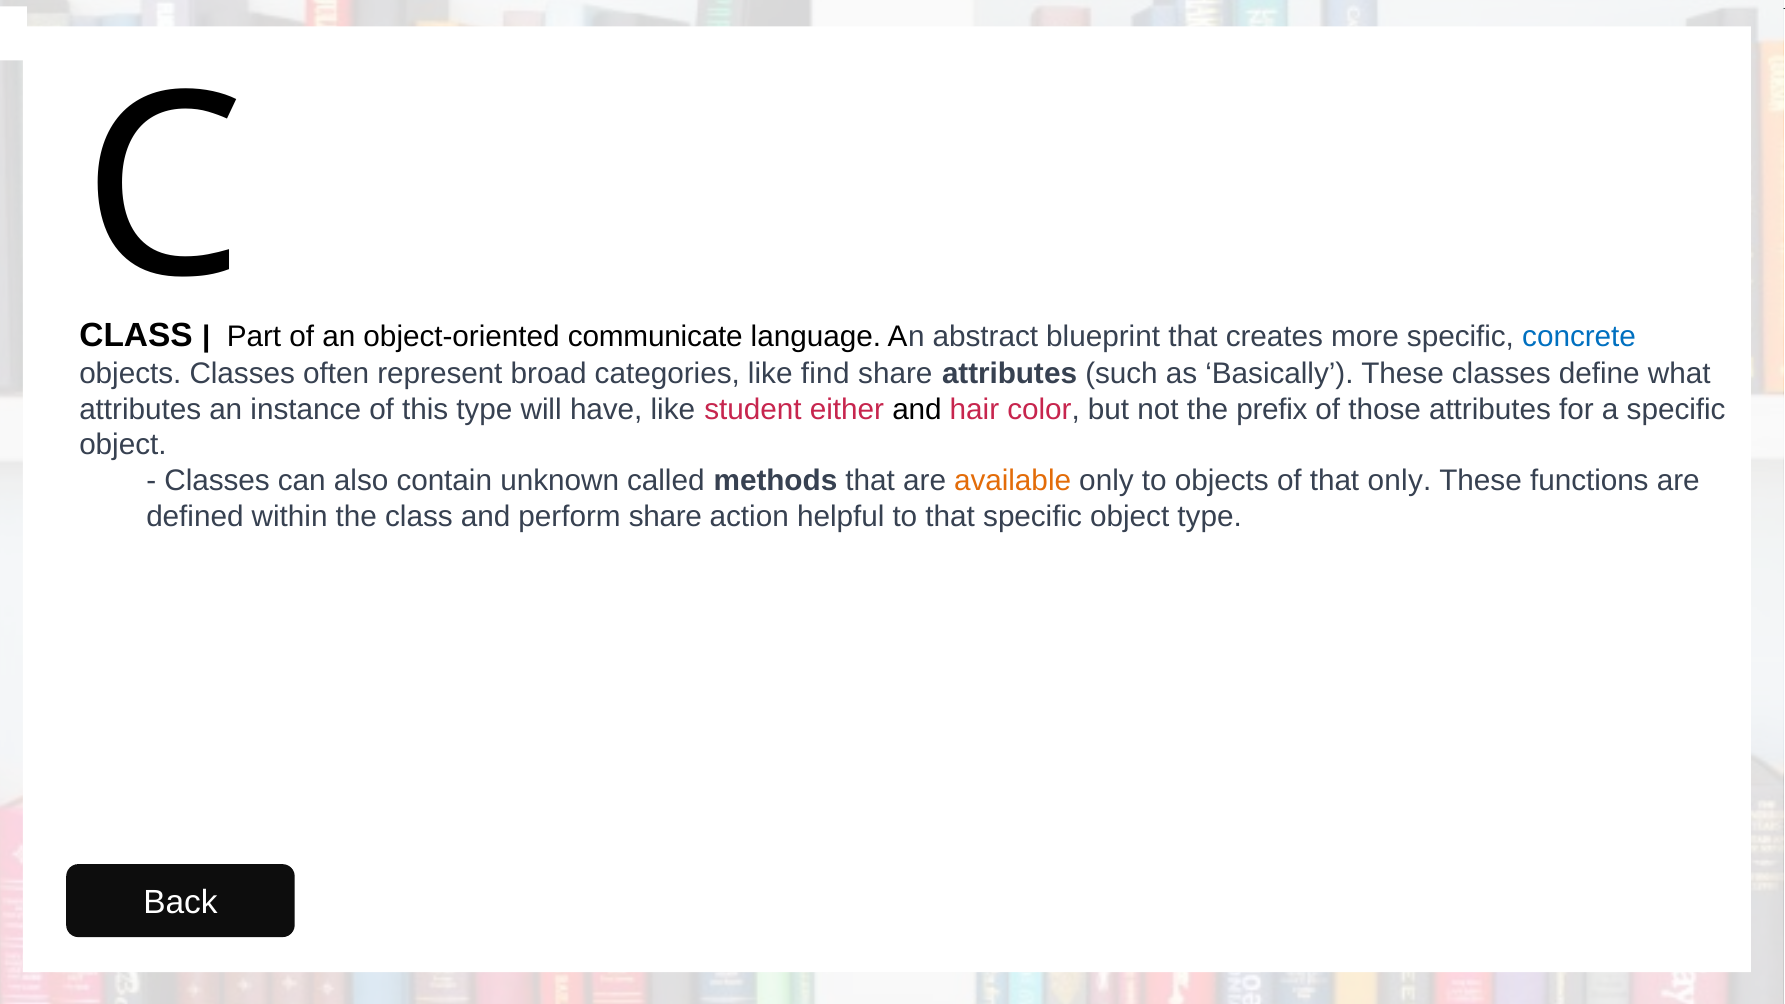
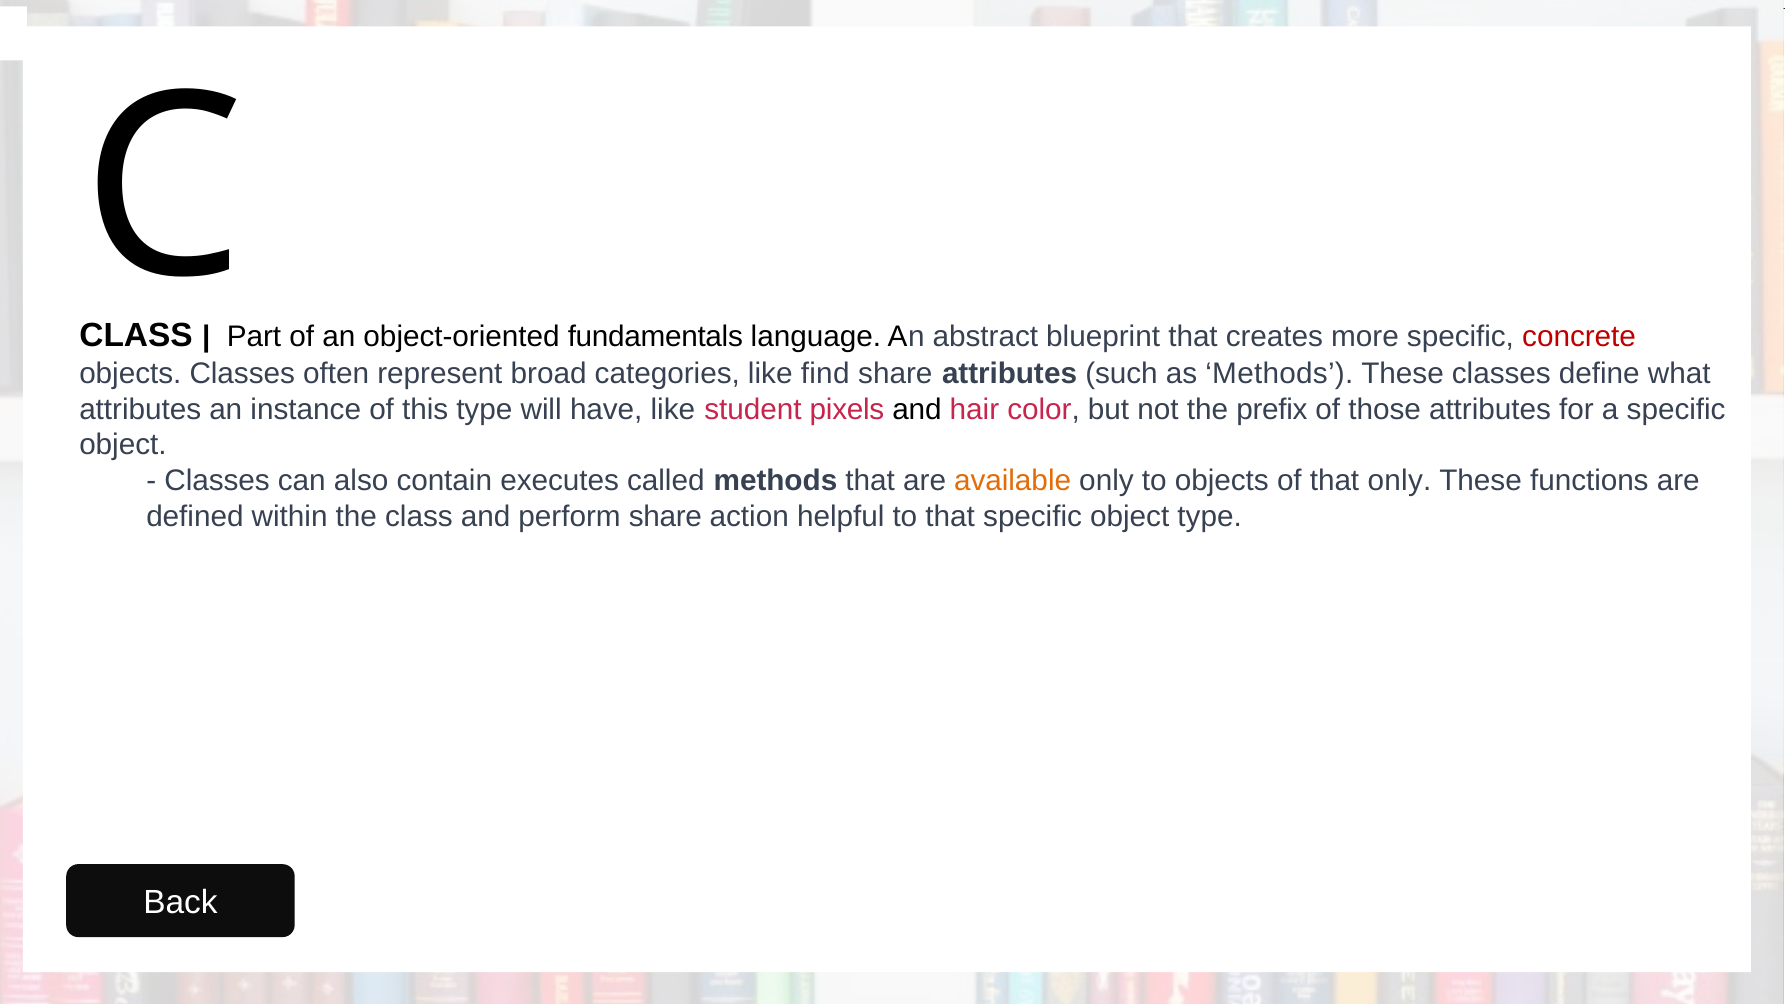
communicate: communicate -> fundamentals (655, 337)
concrete colour: blue -> red (1579, 337)
as Basically: Basically -> Methods (1279, 374)
either: either -> pixels (847, 409)
unknown: unknown -> executes (560, 481)
